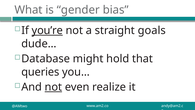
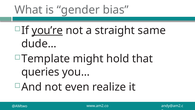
goals: goals -> same (152, 30)
Database: Database -> Template (46, 59)
not underline: present -> none (53, 87)
